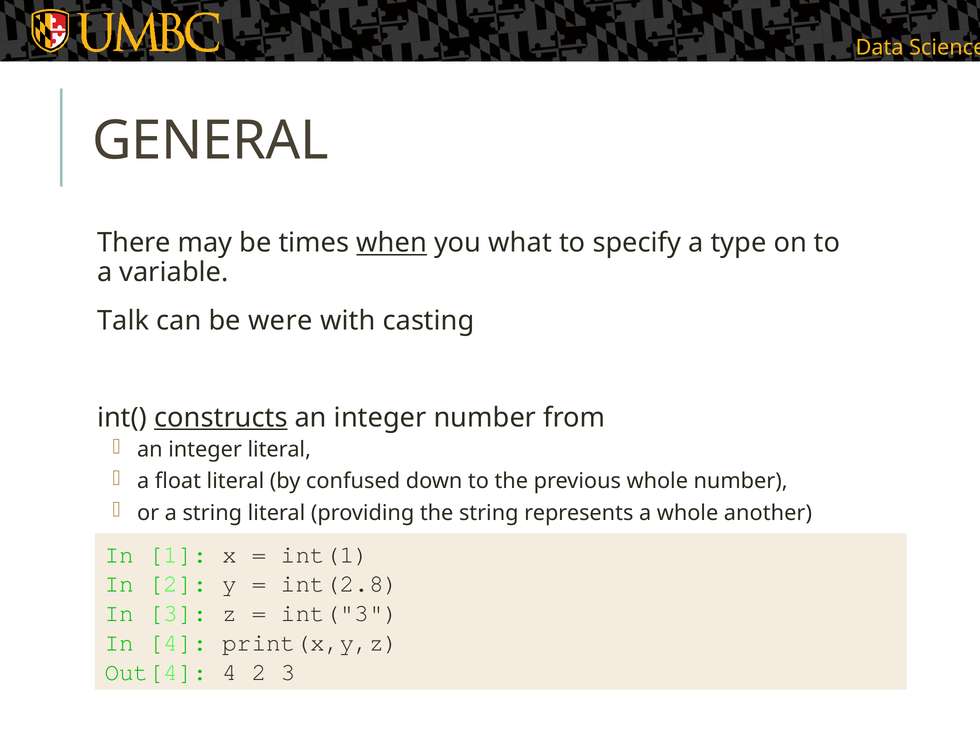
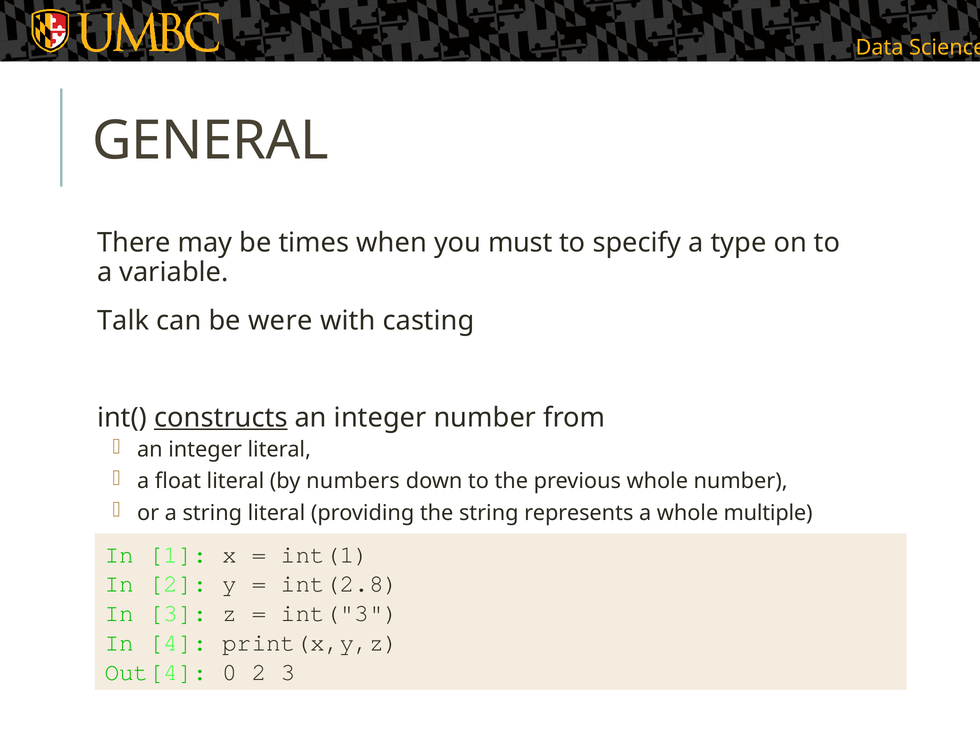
when underline: present -> none (392, 243)
what: what -> must (520, 243)
confused: confused -> numbers (353, 481)
another: another -> multiple (768, 513)
Out[4 4: 4 -> 0 (229, 672)
